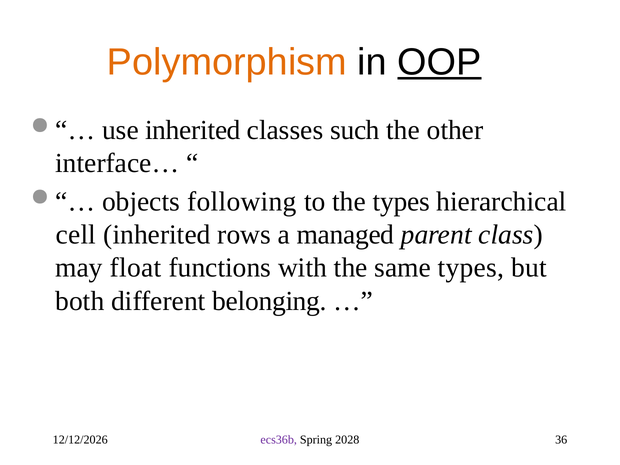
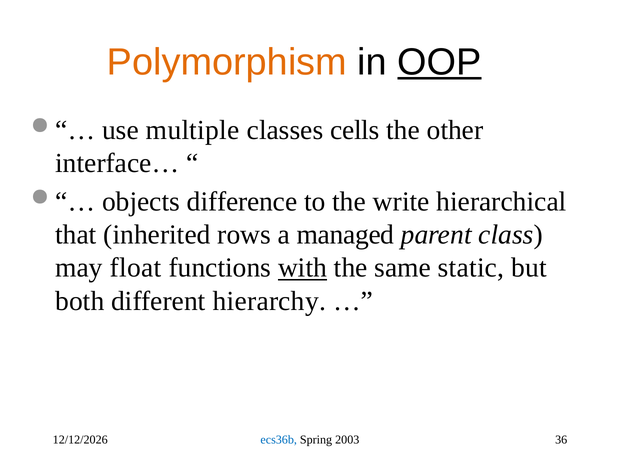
use inherited: inherited -> multiple (193, 130)
such: such -> cells (355, 130)
following: following -> difference (242, 202)
the types: types -> write (401, 202)
cell: cell -> that (76, 235)
with underline: none -> present (302, 268)
same types: types -> static (471, 268)
belonging: belonging -> hierarchy (269, 301)
ecs36b colour: purple -> blue (279, 440)
2028: 2028 -> 2003 (347, 440)
